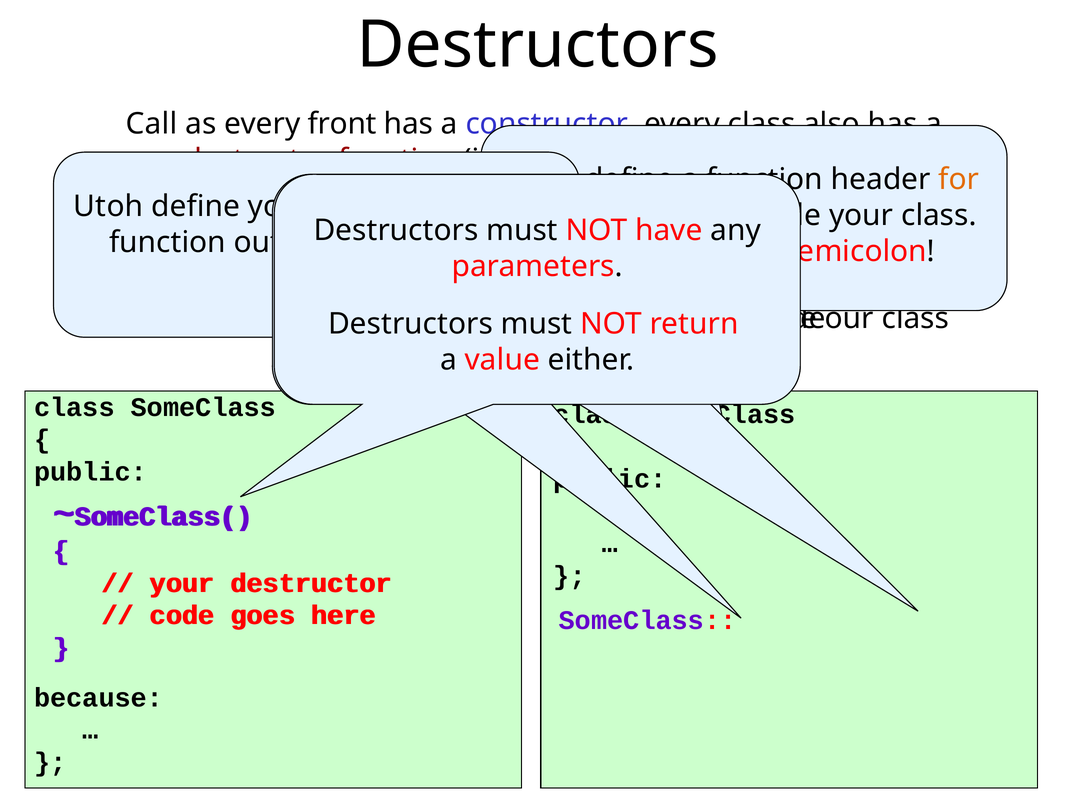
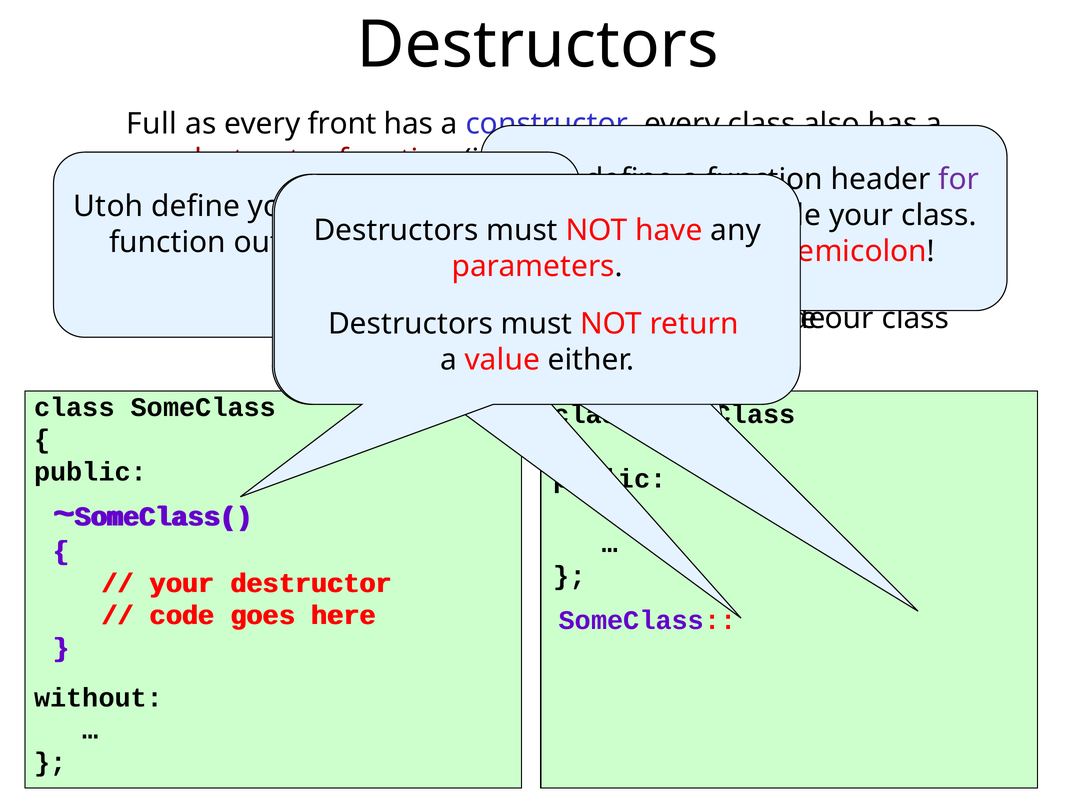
Call: Call -> Full (152, 124)
for colour: orange -> purple (959, 180)
because: because -> without (99, 698)
